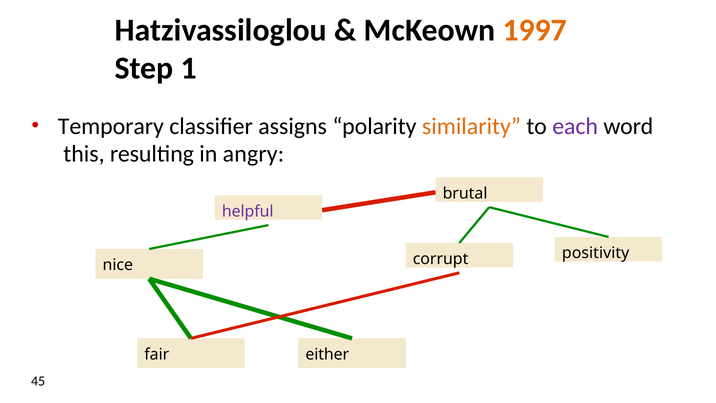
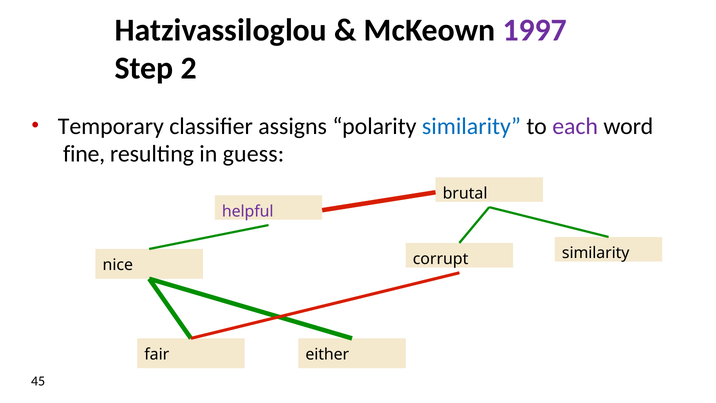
1997 colour: orange -> purple (535, 30)
1: 1 -> 2 (189, 68)
similarity colour: orange -> blue (471, 126)
this: this -> fine (84, 154)
angry: angry -> guess (253, 154)
positivity: positivity -> similarity (596, 253)
